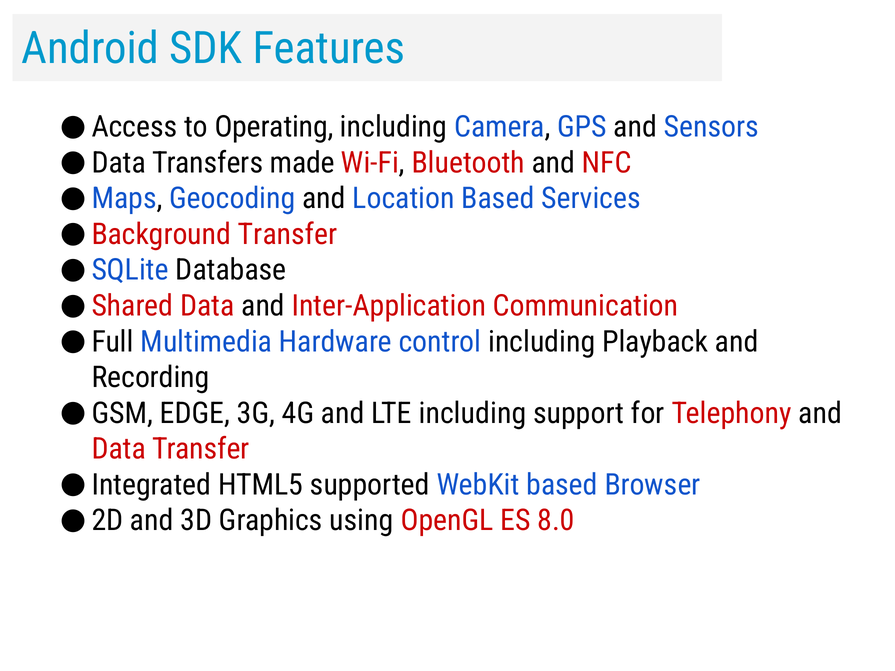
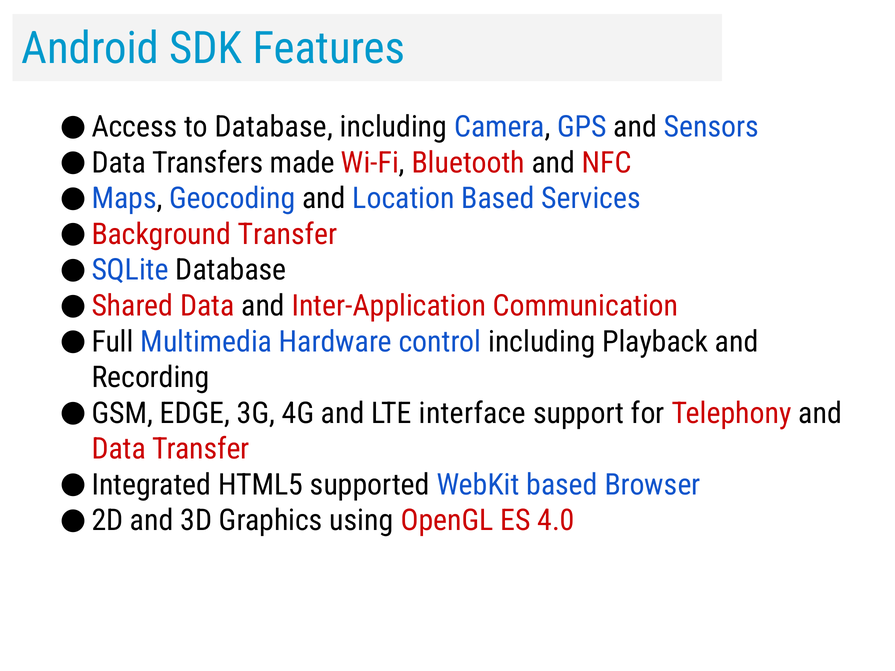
to Operating: Operating -> Database (274, 127)
LTE including: including -> interface (472, 413)
8.0: 8.0 -> 4.0 (556, 521)
